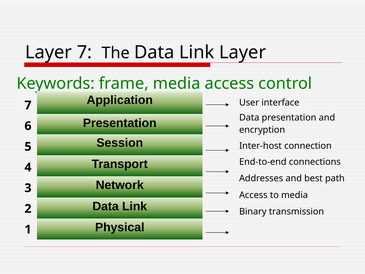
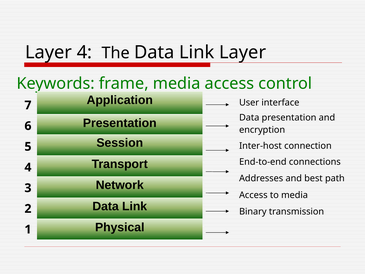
Layer 7: 7 -> 4 (84, 52)
